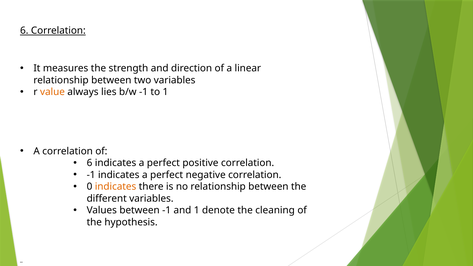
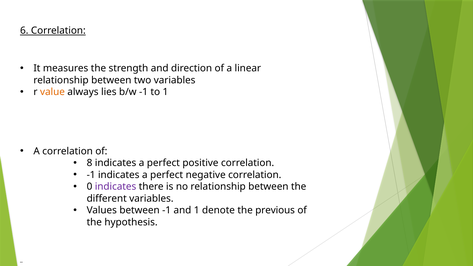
6: 6 -> 8 (89, 163)
indicates colour: orange -> purple (116, 187)
cleaning: cleaning -> previous (275, 210)
